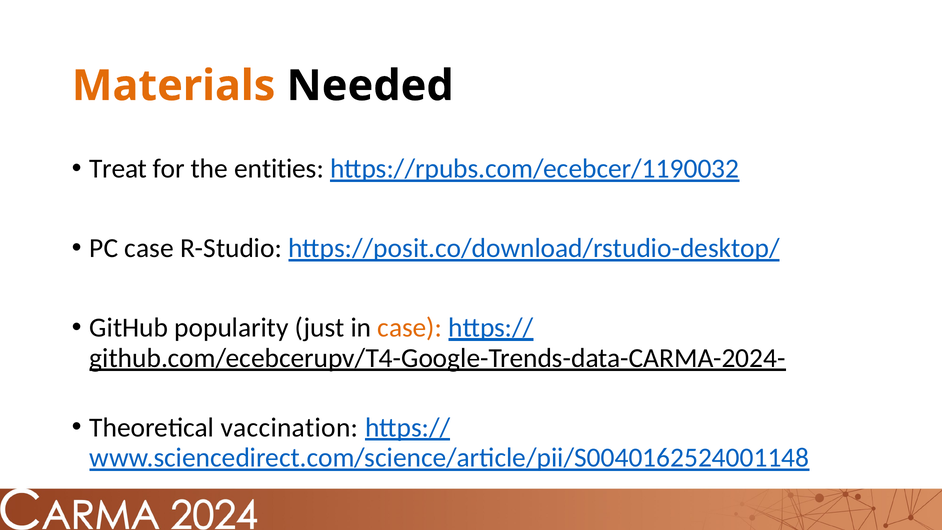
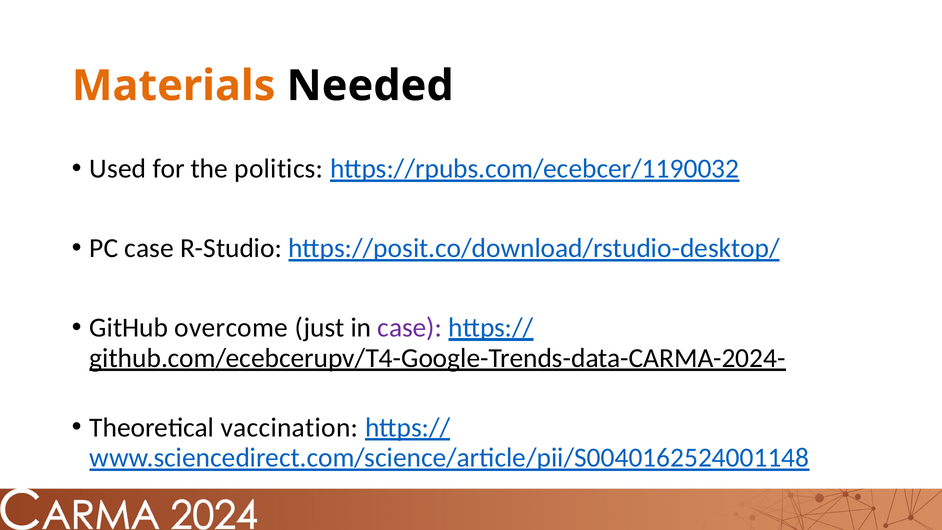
Treat: Treat -> Used (118, 169)
entities: entities -> politics (279, 169)
popularity: popularity -> overcome (231, 328)
case colour: orange -> purple (410, 328)
